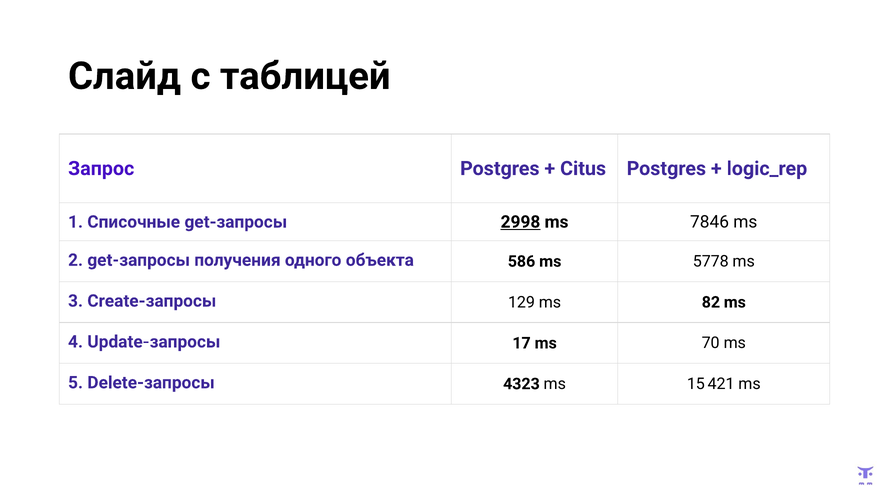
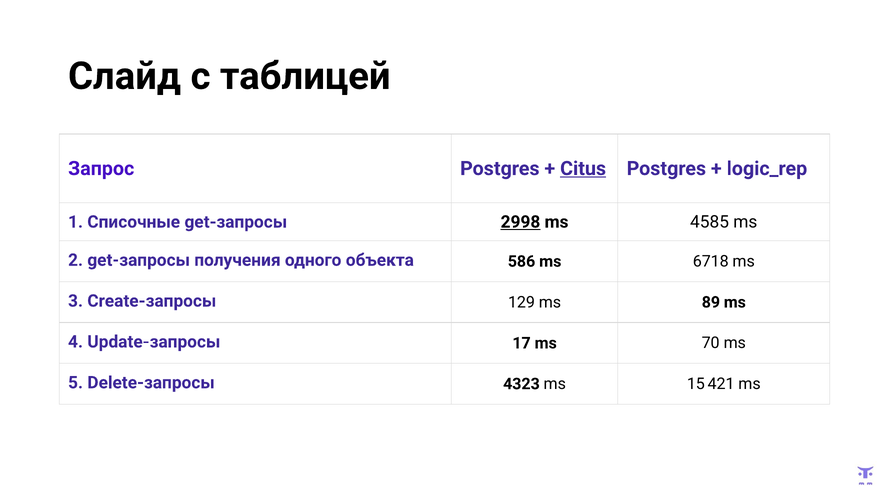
Citus underline: none -> present (583, 169)
7846: 7846 -> 4585 (710, 222)
5778: 5778 -> 6718 (711, 261)
82: 82 -> 89 (711, 302)
